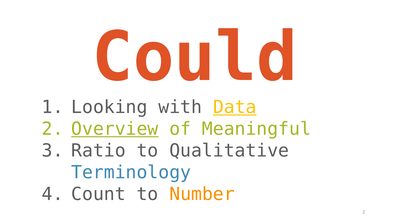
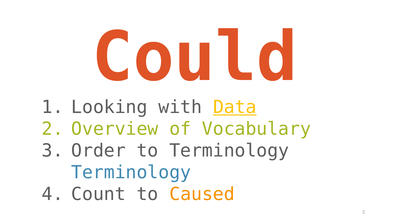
Overview underline: present -> none (115, 129)
Meaningful: Meaningful -> Vocabulary (256, 129)
Ratio: Ratio -> Order (98, 151)
to Qualitative: Qualitative -> Terminology (229, 151)
Number: Number -> Caused (202, 194)
